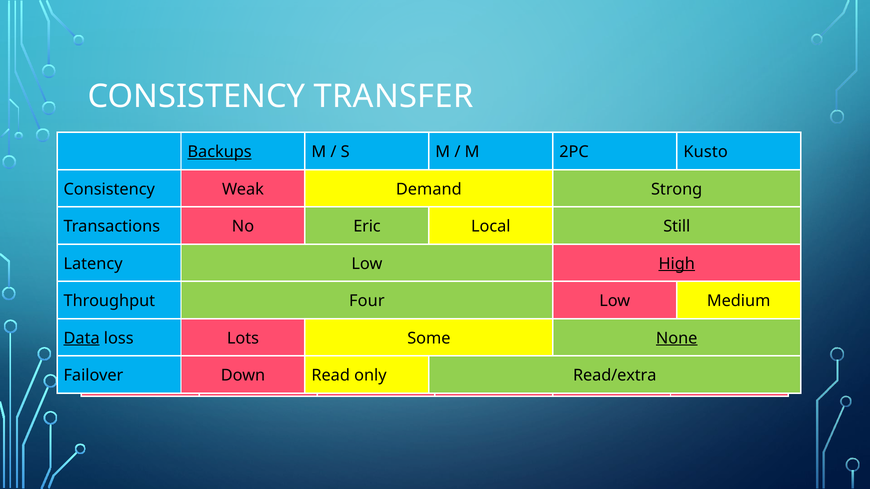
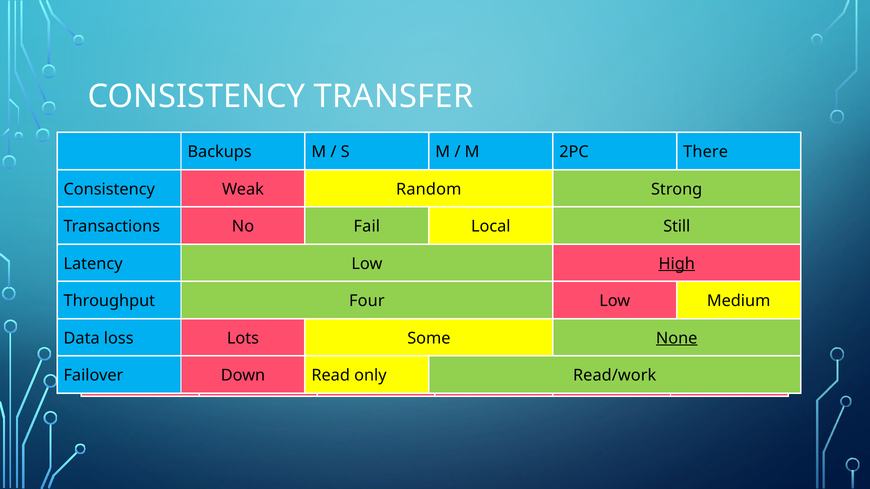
Backups underline: present -> none (220, 152)
Kusto: Kusto -> There (706, 152)
Demand: Demand -> Random (429, 189)
Eric: Eric -> Fail (367, 227)
Data underline: present -> none (82, 338)
Read/extra: Read/extra -> Read/work (615, 376)
